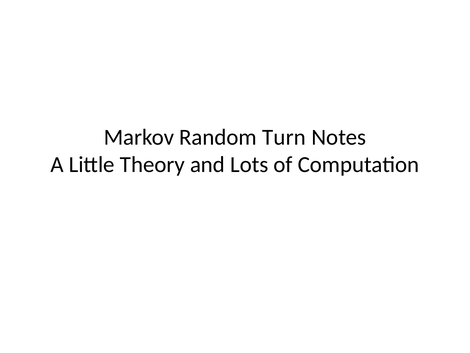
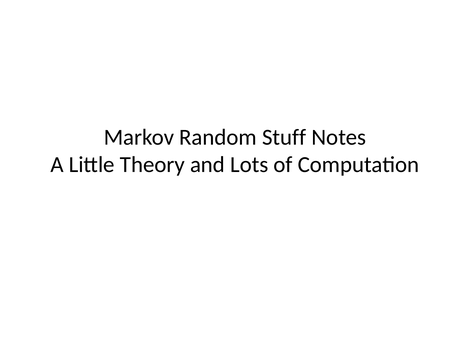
Turn: Turn -> Stuff (284, 137)
